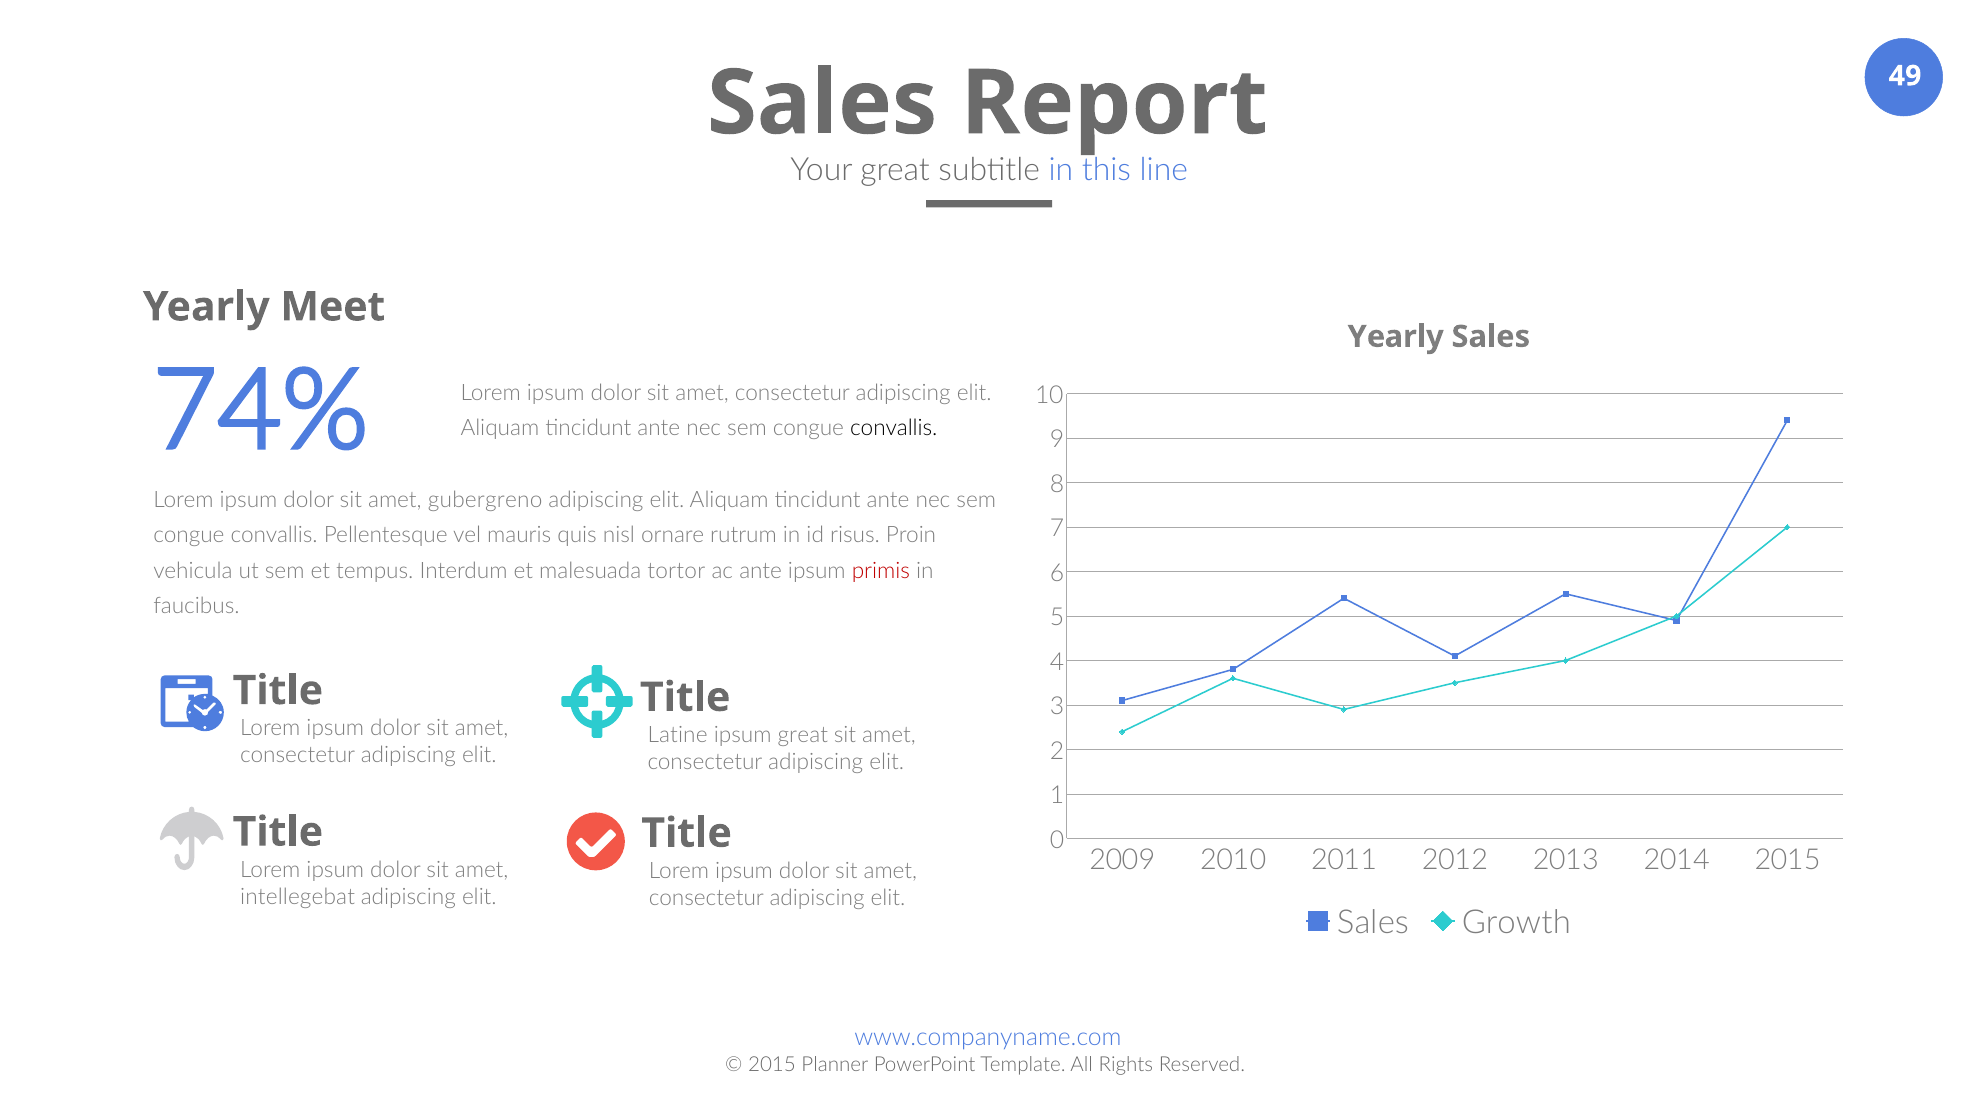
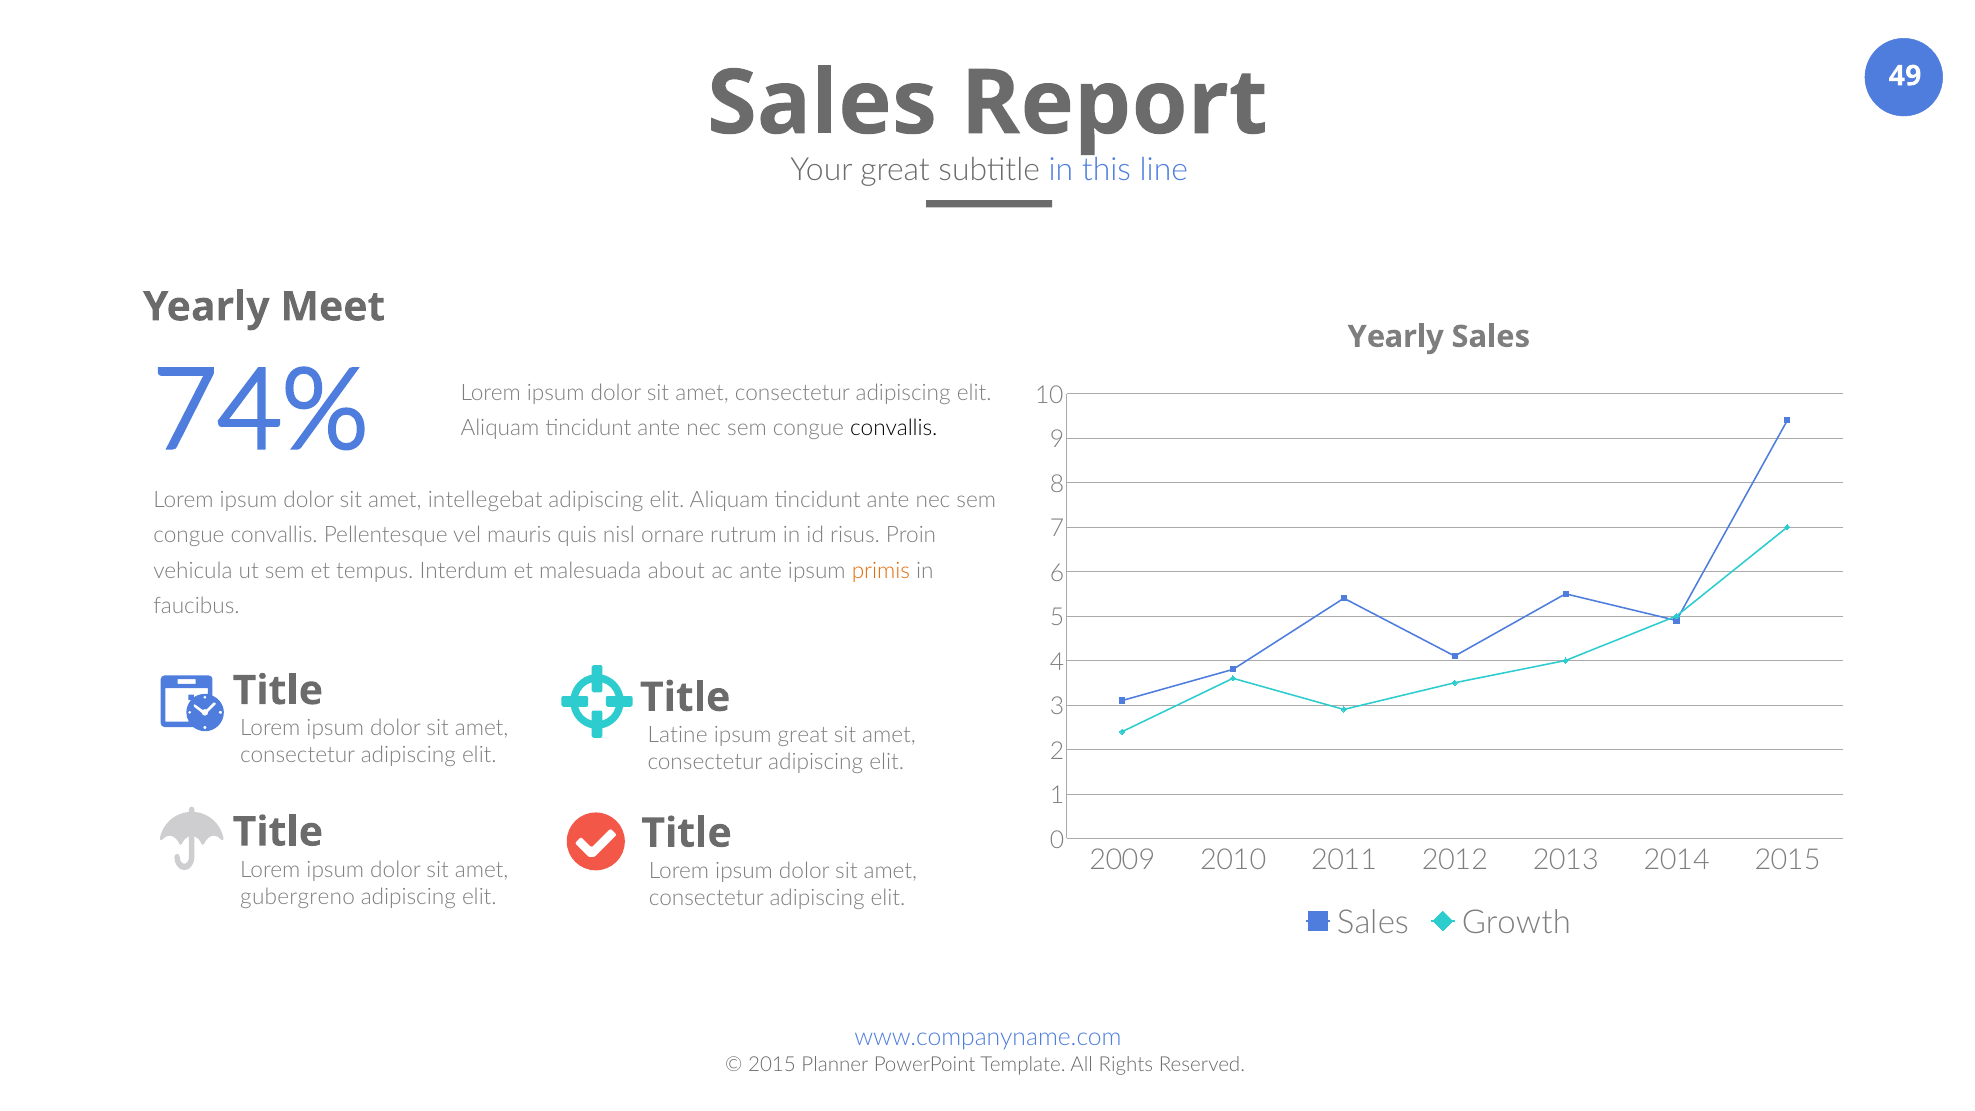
gubergreno: gubergreno -> intellegebat (485, 500)
tortor: tortor -> about (676, 571)
primis colour: red -> orange (881, 571)
intellegebat: intellegebat -> gubergreno (298, 897)
